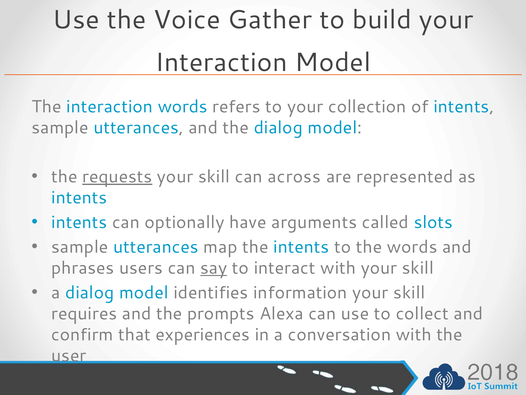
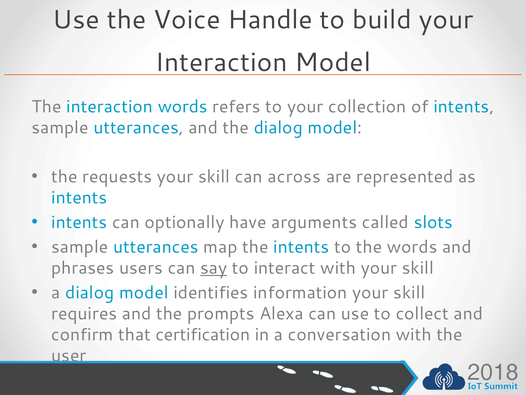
Gather: Gather -> Handle (270, 20)
requests underline: present -> none (117, 177)
experiences: experiences -> certification (203, 334)
